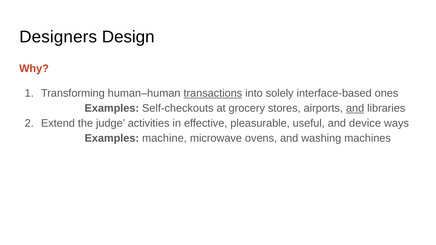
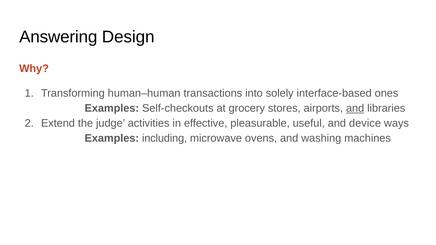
Designers: Designers -> Answering (58, 37)
transactions underline: present -> none (213, 93)
machine: machine -> including (165, 138)
